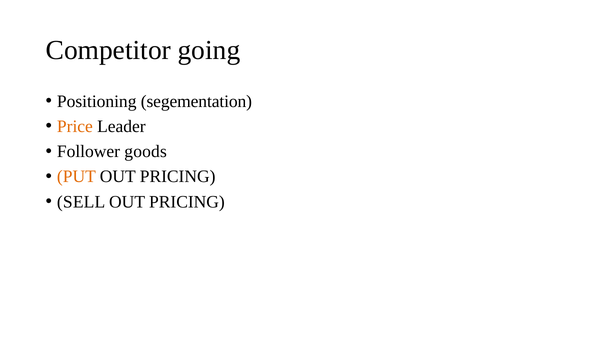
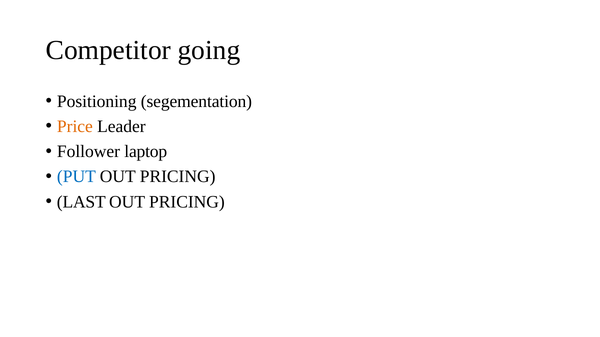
goods: goods -> laptop (146, 152)
PUT colour: orange -> blue (76, 177)
SELL: SELL -> LAST (81, 202)
